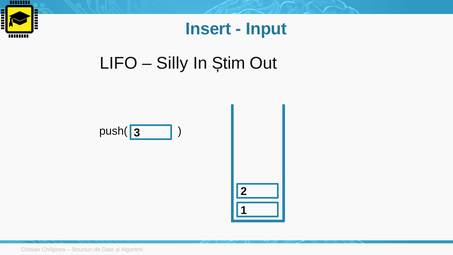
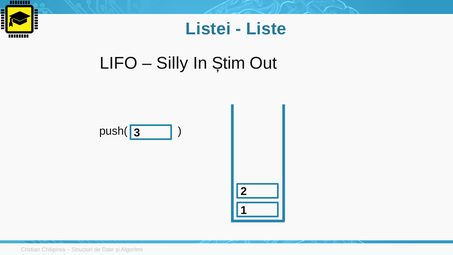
Insert: Insert -> Listei (208, 29)
Input: Input -> Liste (266, 29)
